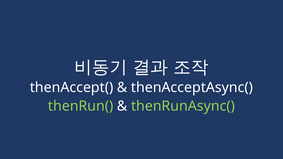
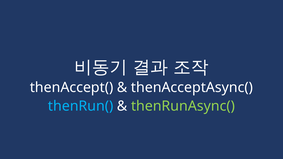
thenRun( colour: light green -> light blue (81, 106)
